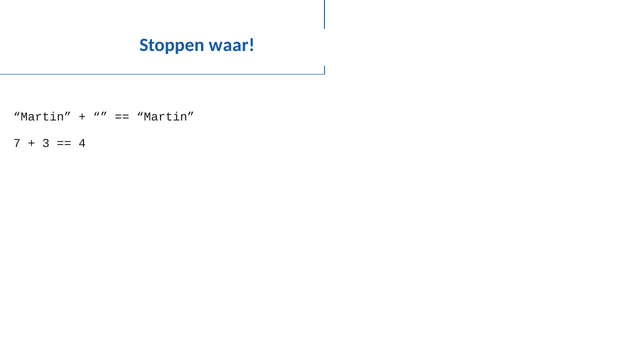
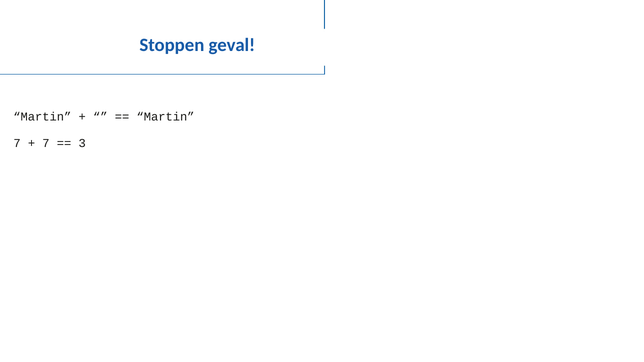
waar: waar -> geval (232, 45)
3: 3 -> 7 (46, 143)
4: 4 -> 3 (82, 143)
